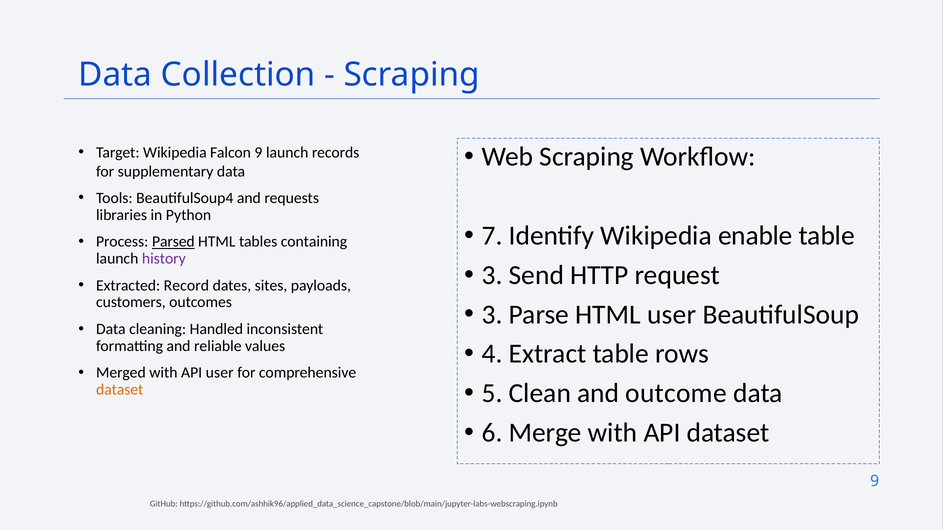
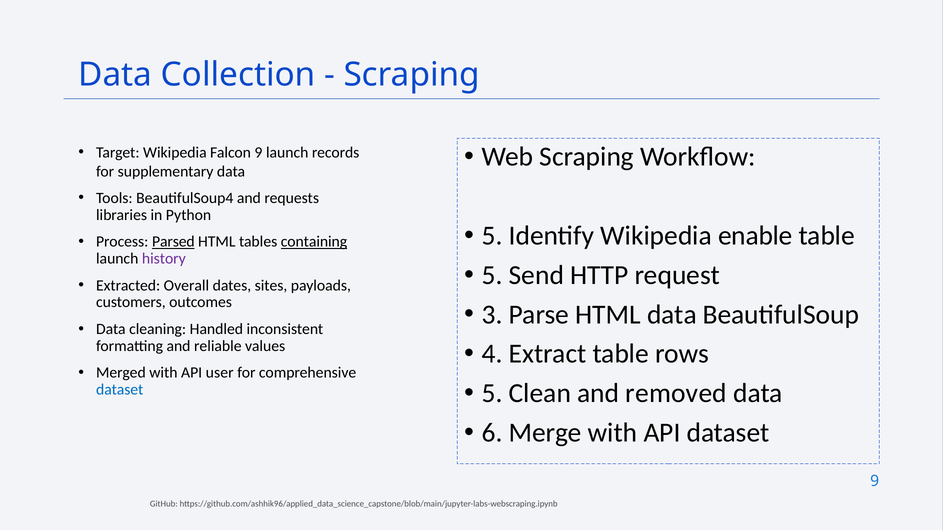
7: 7 -> 5 (492, 236)
containing underline: none -> present (314, 242)
3: 3 -> 5 (492, 275)
Record: Record -> Overall (186, 286)
HTML user: user -> data (672, 315)
outcome: outcome -> removed (676, 394)
dataset colour: orange -> blue (120, 390)
